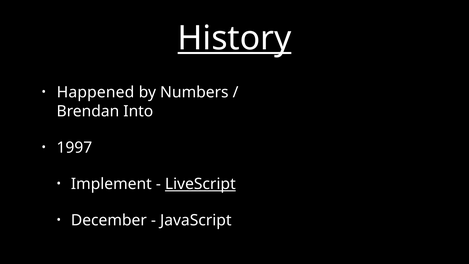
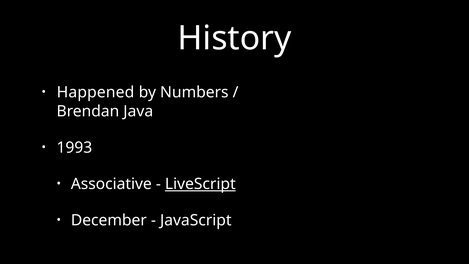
History underline: present -> none (235, 38)
Into: Into -> Java (138, 111)
1997: 1997 -> 1993 (74, 148)
Implement: Implement -> Associative (111, 184)
